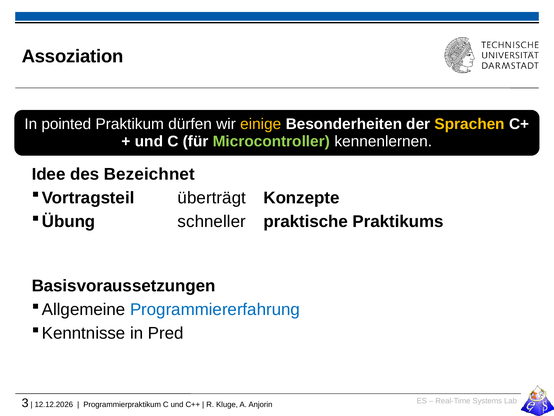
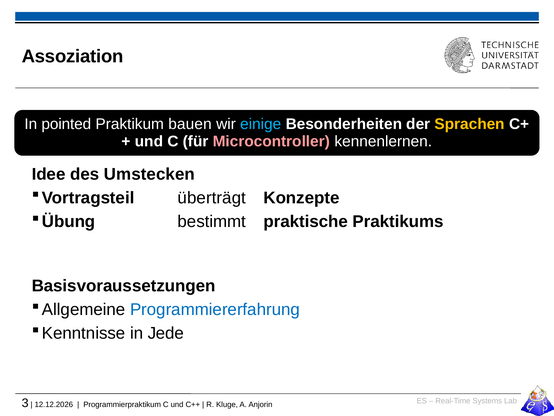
dürfen: dürfen -> bauen (190, 124)
einige colour: yellow -> light blue (261, 124)
Microcontroller colour: light green -> pink (271, 141)
Bezeichnet: Bezeichnet -> Umstecken (149, 174)
schneller: schneller -> bestimmt (212, 221)
Pred: Pred -> Jede (166, 333)
